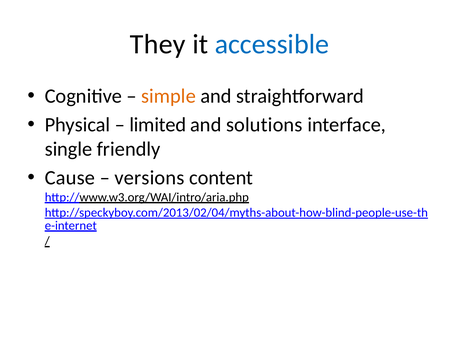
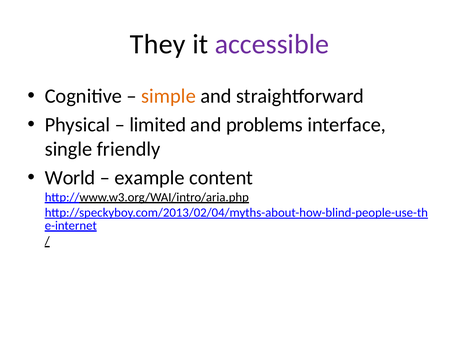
accessible colour: blue -> purple (272, 44)
solutions: solutions -> problems (264, 125)
Cause: Cause -> World (70, 178)
versions: versions -> example (150, 178)
